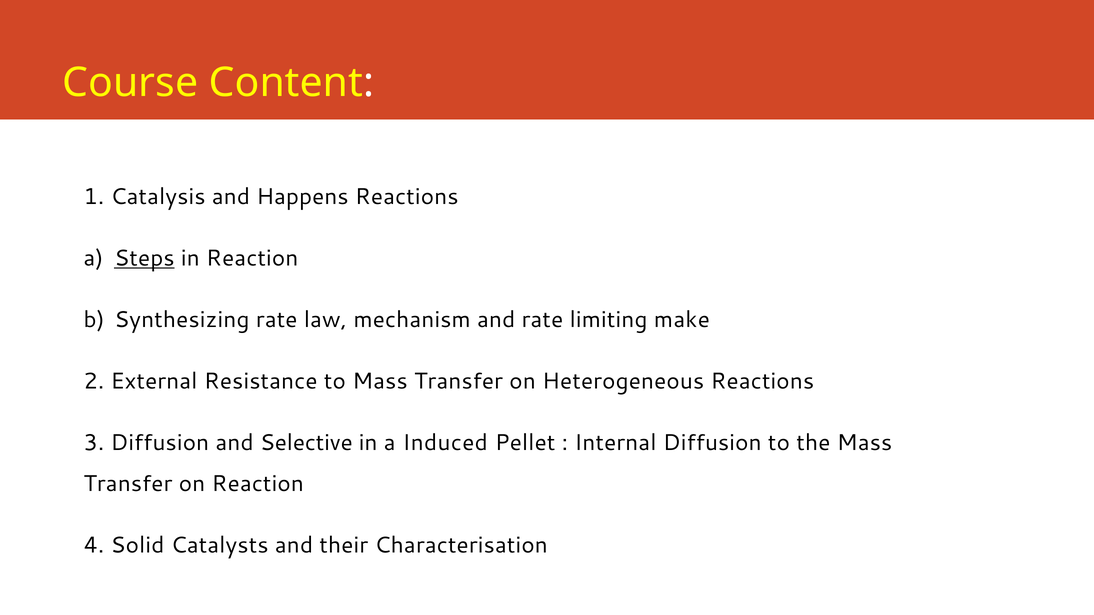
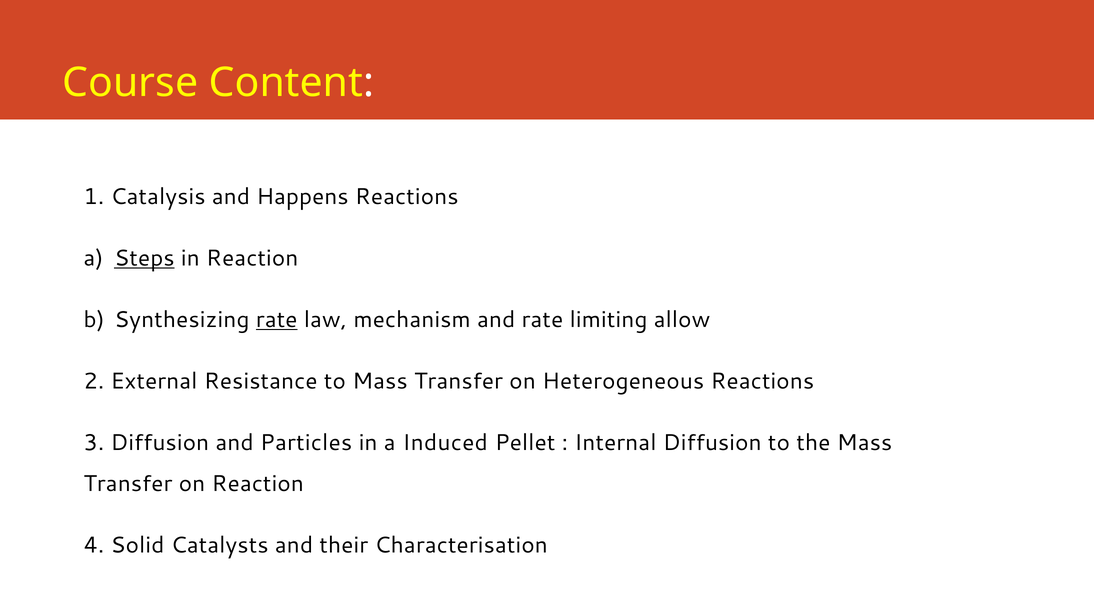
rate underline: none -> present (277, 320)
make: make -> allow (682, 320)
Selective: Selective -> Particles (306, 443)
